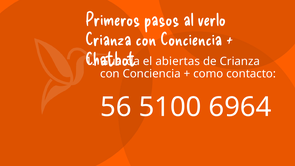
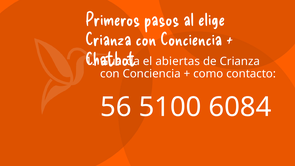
verlo: verlo -> elige (212, 20)
6964: 6964 -> 6084 (240, 107)
